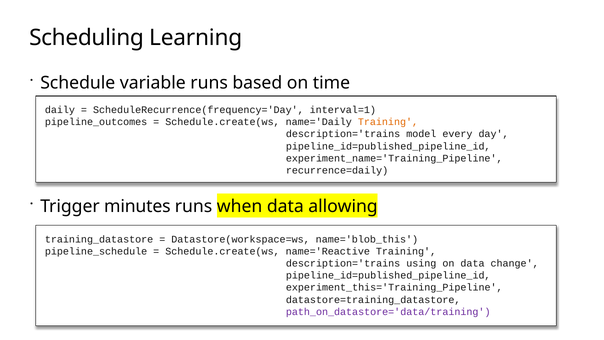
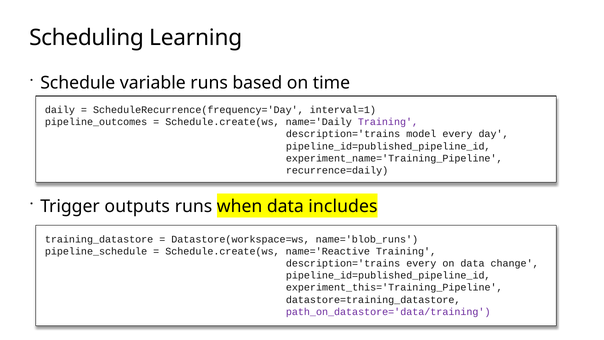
Training colour: orange -> purple (388, 122)
minutes: minutes -> outputs (137, 206)
allowing: allowing -> includes (343, 206)
name='blob_this: name='blob_this -> name='blob_runs (367, 239)
description='trains using: using -> every (421, 263)
